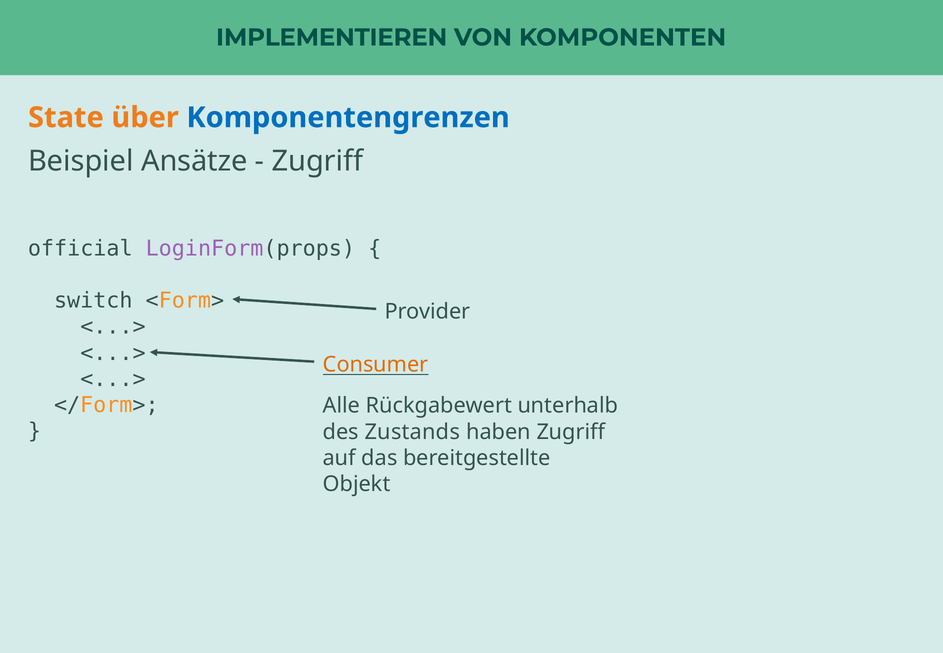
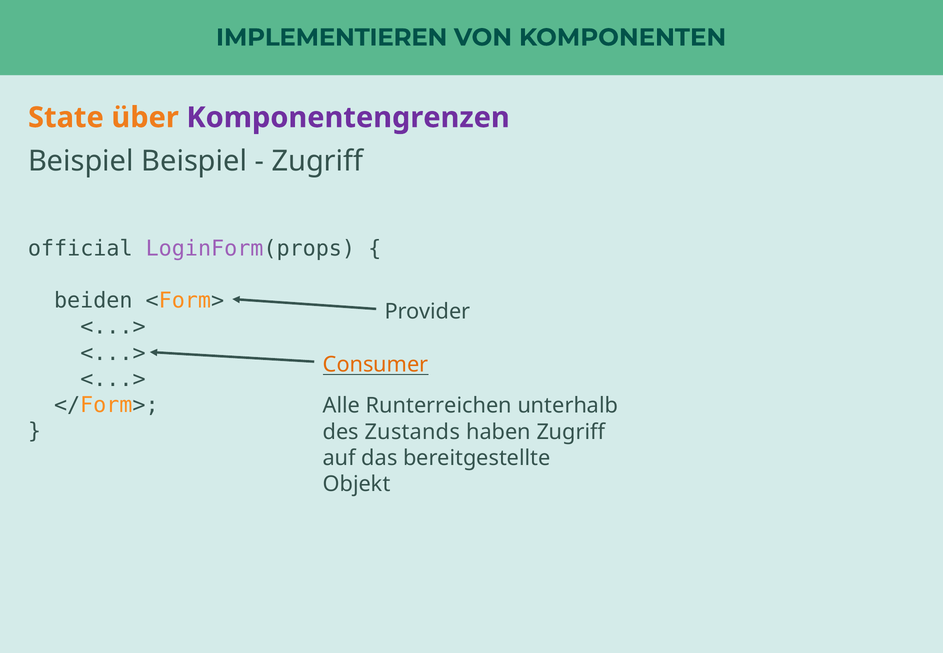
Komponentengrenzen colour: blue -> purple (348, 118)
Beispiel Ansätze: Ansätze -> Beispiel (194, 161)
switch: switch -> beiden (93, 301)
Rückgabewert: Rückgabewert -> Runterreichen (439, 406)
